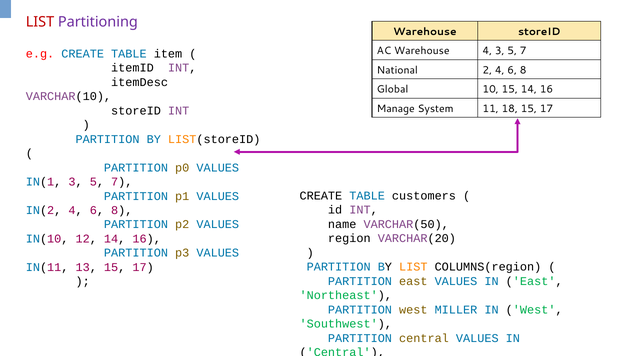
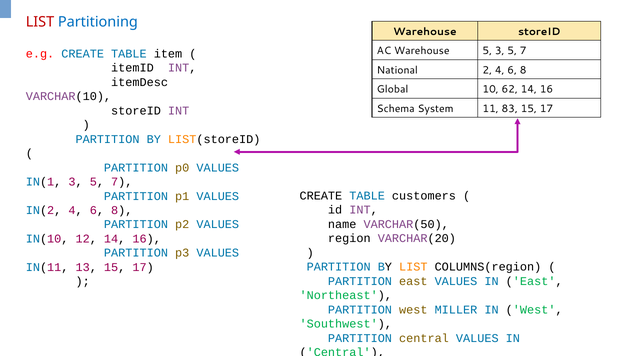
Partitioning colour: purple -> blue (98, 22)
Warehouse 4: 4 -> 5 (487, 51)
10 15: 15 -> 62 (510, 89)
Manage: Manage -> Schema (396, 108)
18: 18 -> 83 (510, 108)
